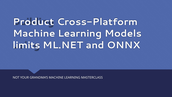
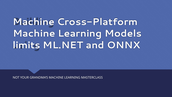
Product: Product -> Machine (34, 22)
